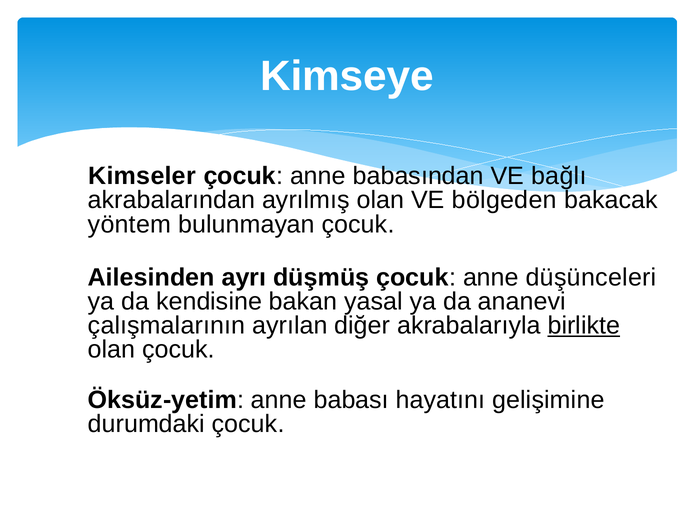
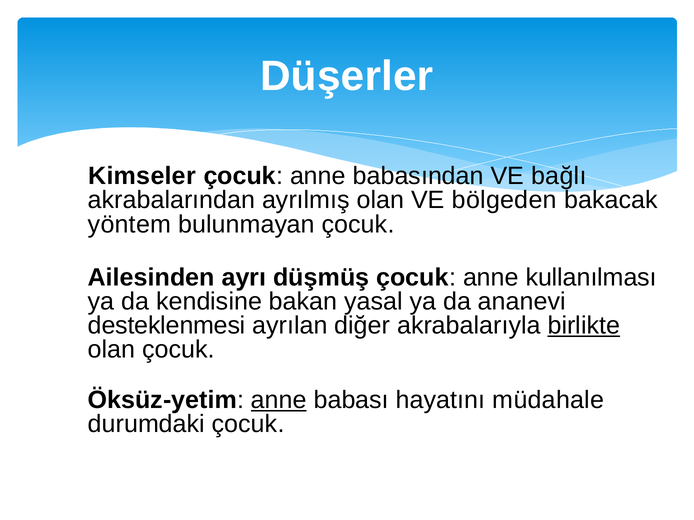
Kimseye: Kimseye -> Düşerler (347, 76)
düşünceleri: düşünceleri -> kullanılması (591, 278)
çalışmalarının: çalışmalarının -> desteklenmesi (167, 326)
anne underline: none -> present (279, 400)
gelişimine: gelişimine -> müdahale (548, 400)
